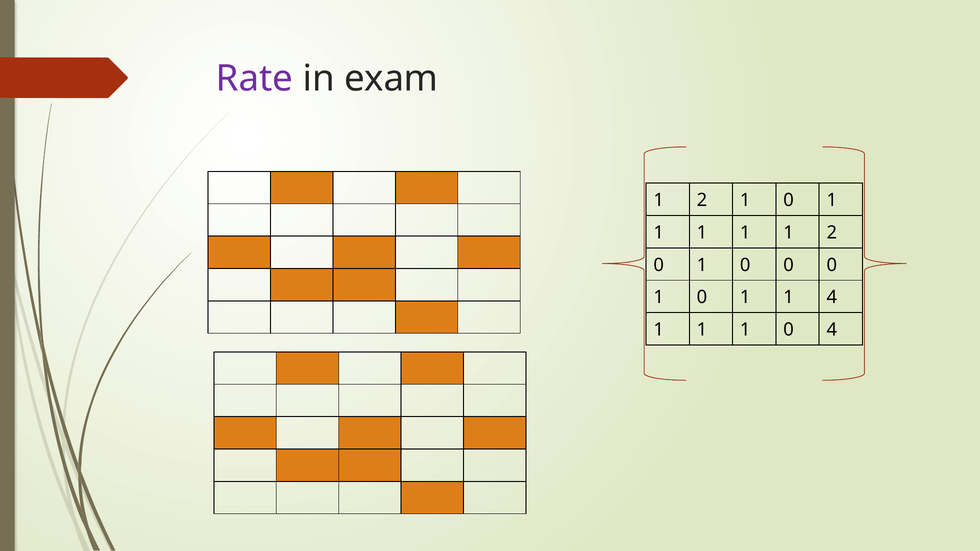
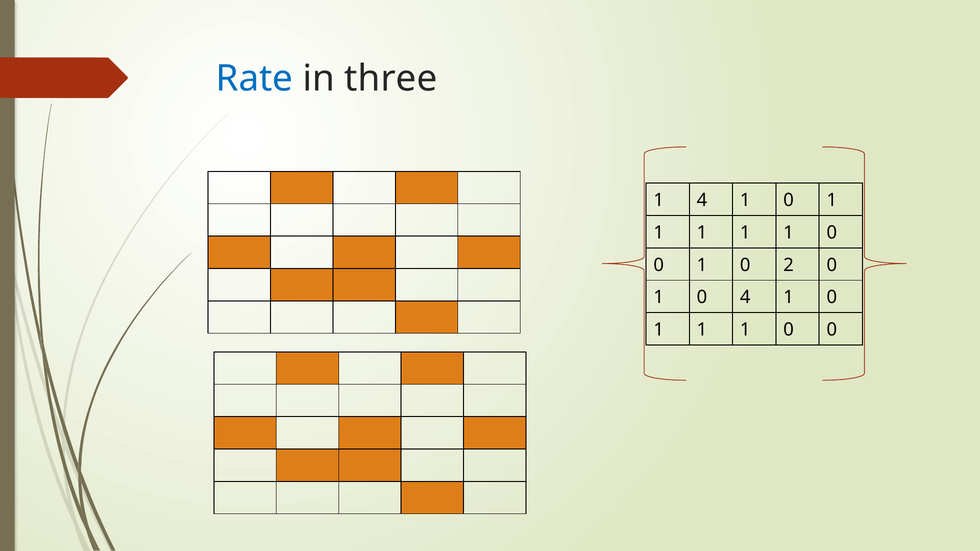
Rate colour: purple -> blue (255, 78)
exam: exam -> three (391, 78)
2: 2 -> 4 (702, 200)
2: 2 -> 0 (832, 233)
1 0 0: 0 -> 2 (789, 265)
1: 1 -> 4 (745, 298)
4: 4 -> 0 (832, 298)
4: 4 -> 0 (832, 330)
